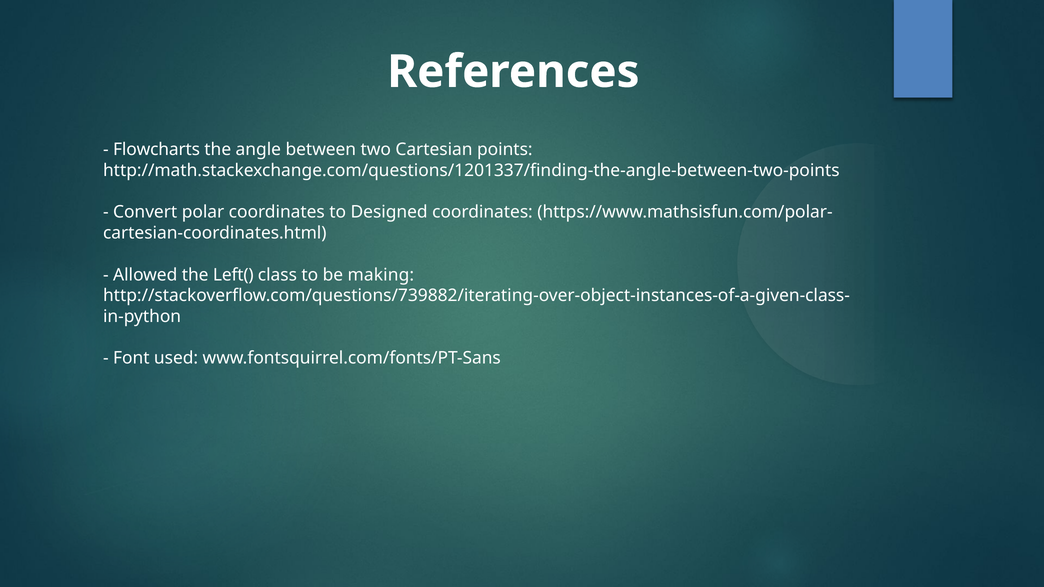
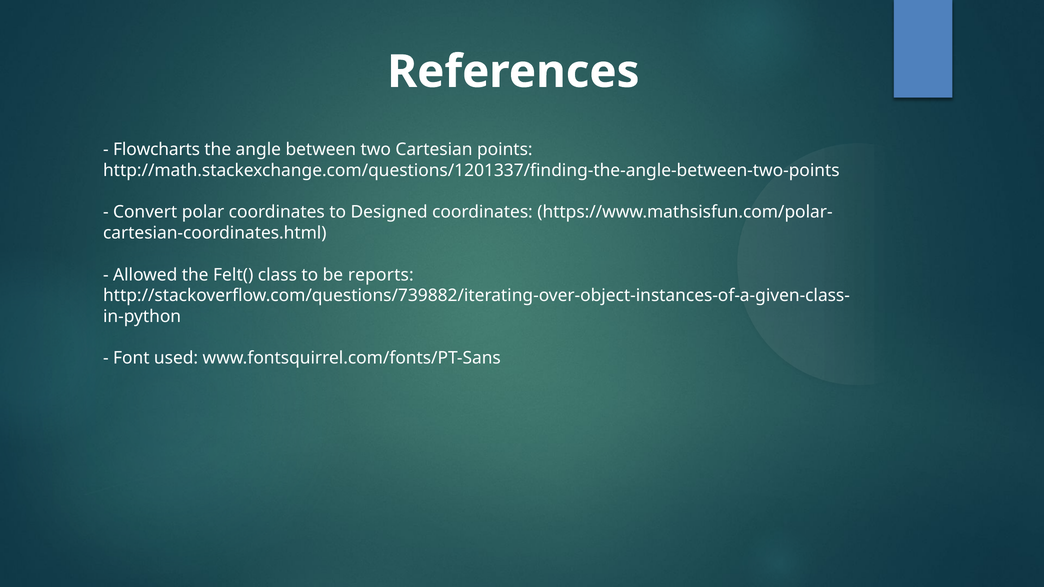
Left(: Left( -> Felt( (233, 275)
making: making -> reports (381, 275)
